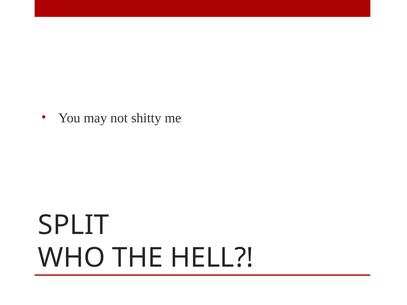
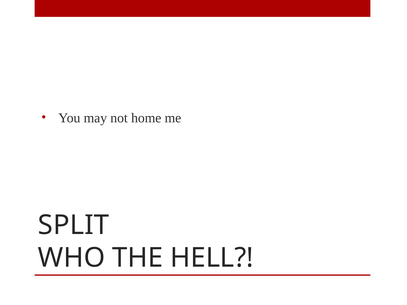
shitty: shitty -> home (146, 118)
